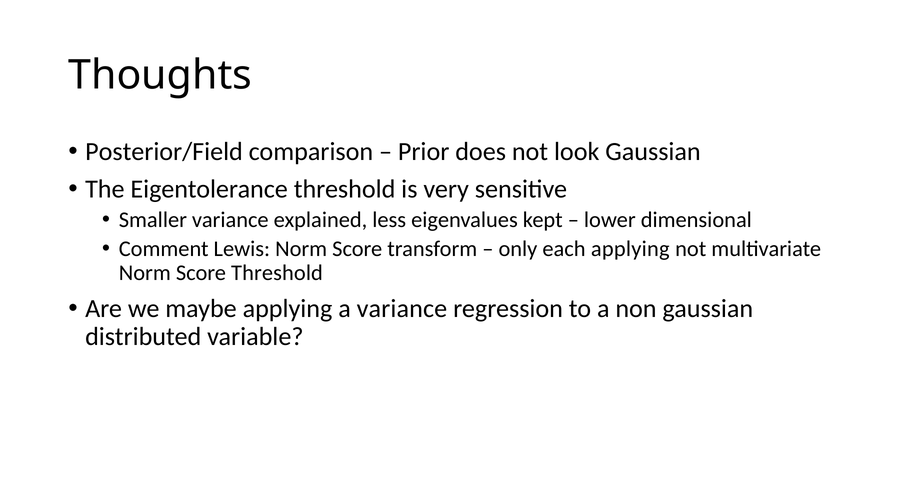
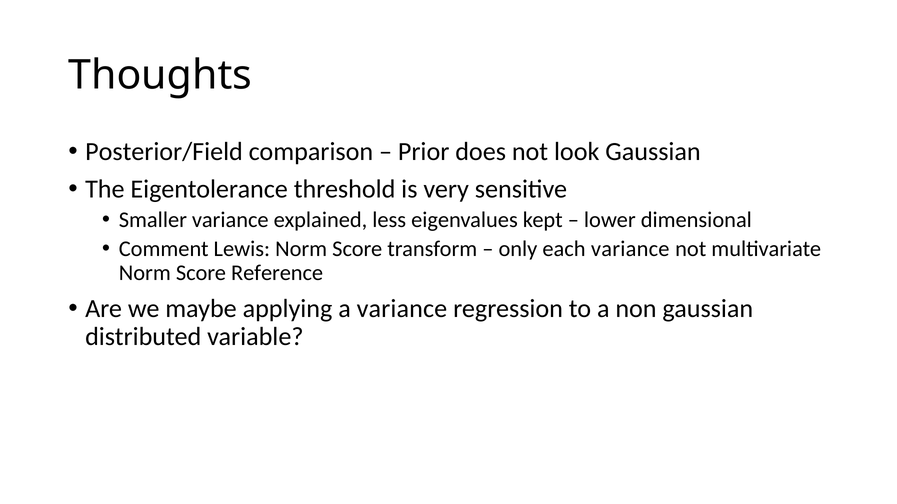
each applying: applying -> variance (630, 249)
Score Threshold: Threshold -> Reference (277, 273)
